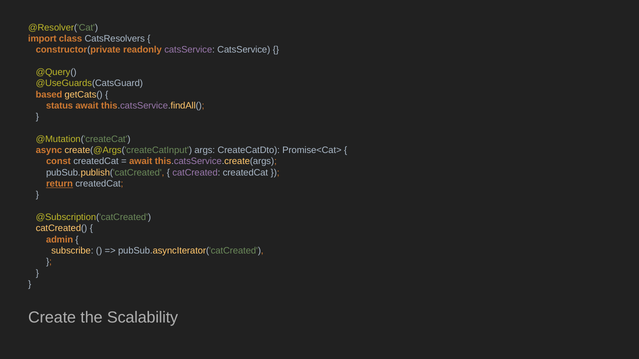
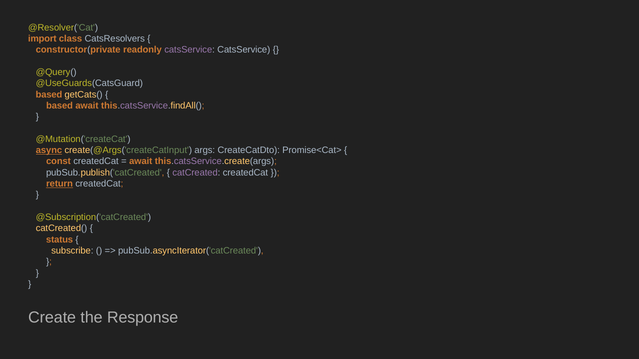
status: status -> based (60, 106)
async underline: none -> present (49, 150)
admin: admin -> status (60, 240)
Scalability: Scalability -> Response (143, 318)
